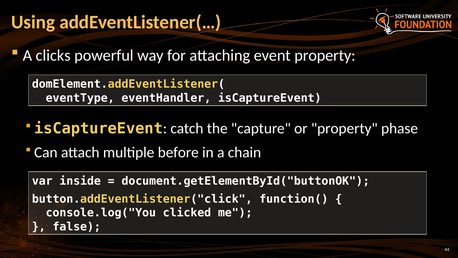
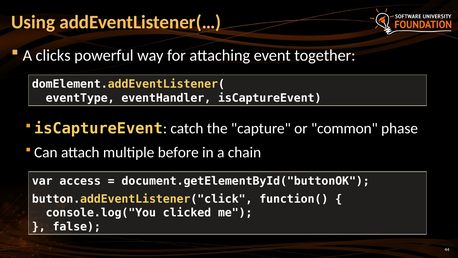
event property: property -> together (325, 55)
or property: property -> common (344, 128)
inside: inside -> access (80, 181)
